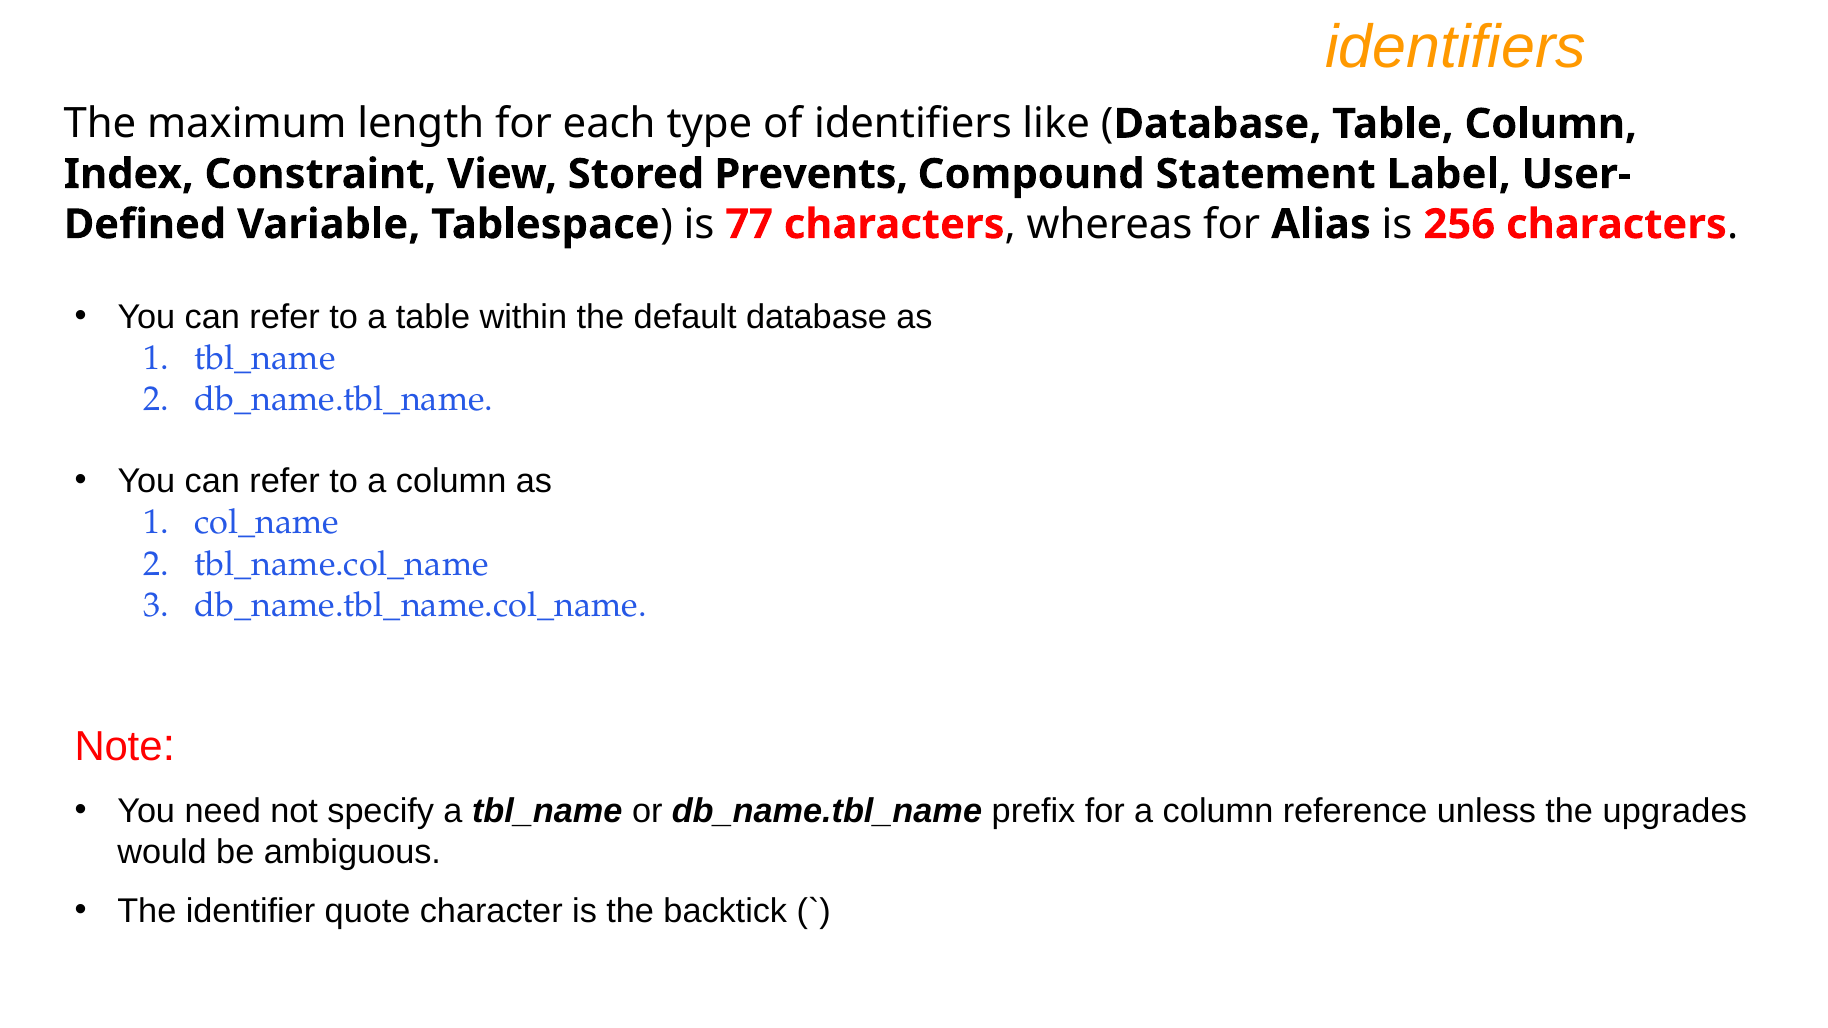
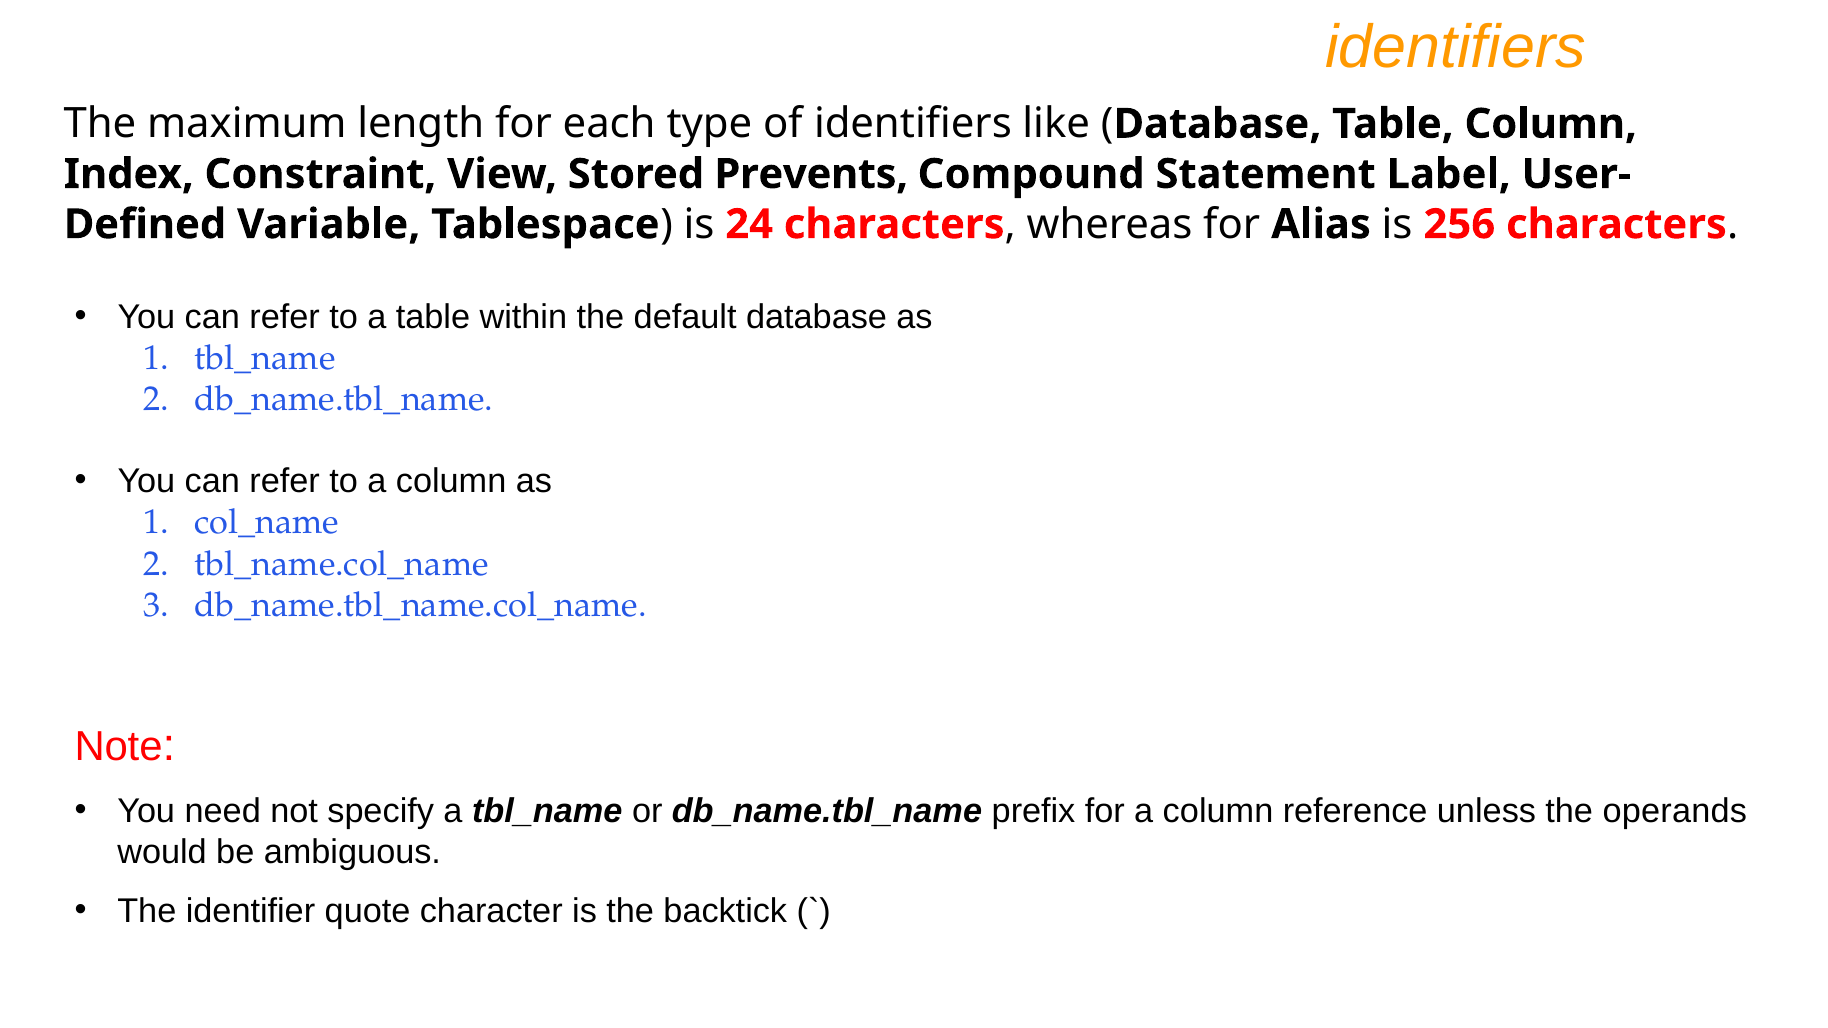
77: 77 -> 24 (749, 224)
upgrades: upgrades -> operands (1675, 811)
